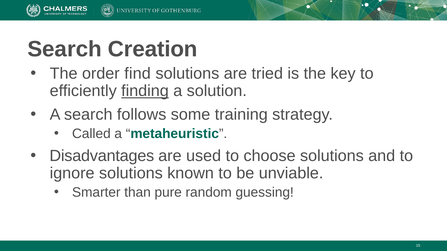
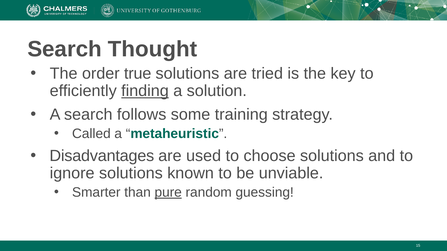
Creation: Creation -> Thought (153, 49)
find: find -> true (138, 74)
pure underline: none -> present (168, 193)
